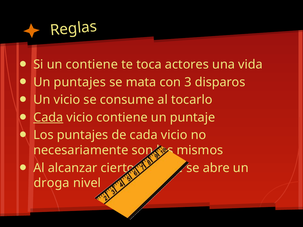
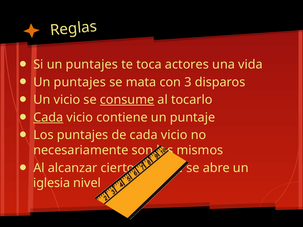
Si un contiene: contiene -> puntajes (92, 65)
consume underline: none -> present (127, 100)
droga: droga -> iglesia (52, 183)
